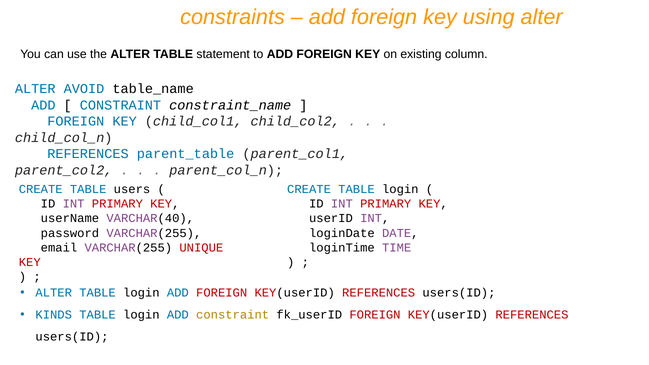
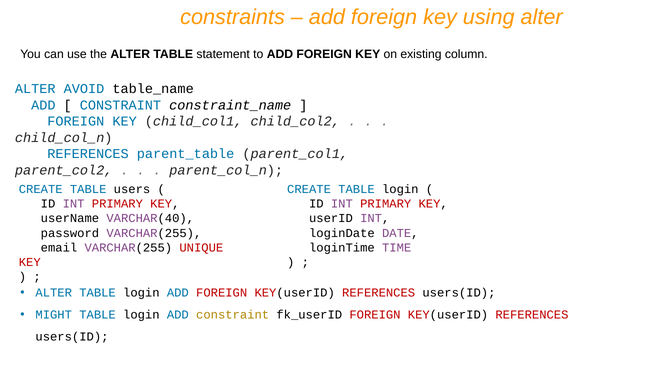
KINDS: KINDS -> MIGHT (54, 315)
